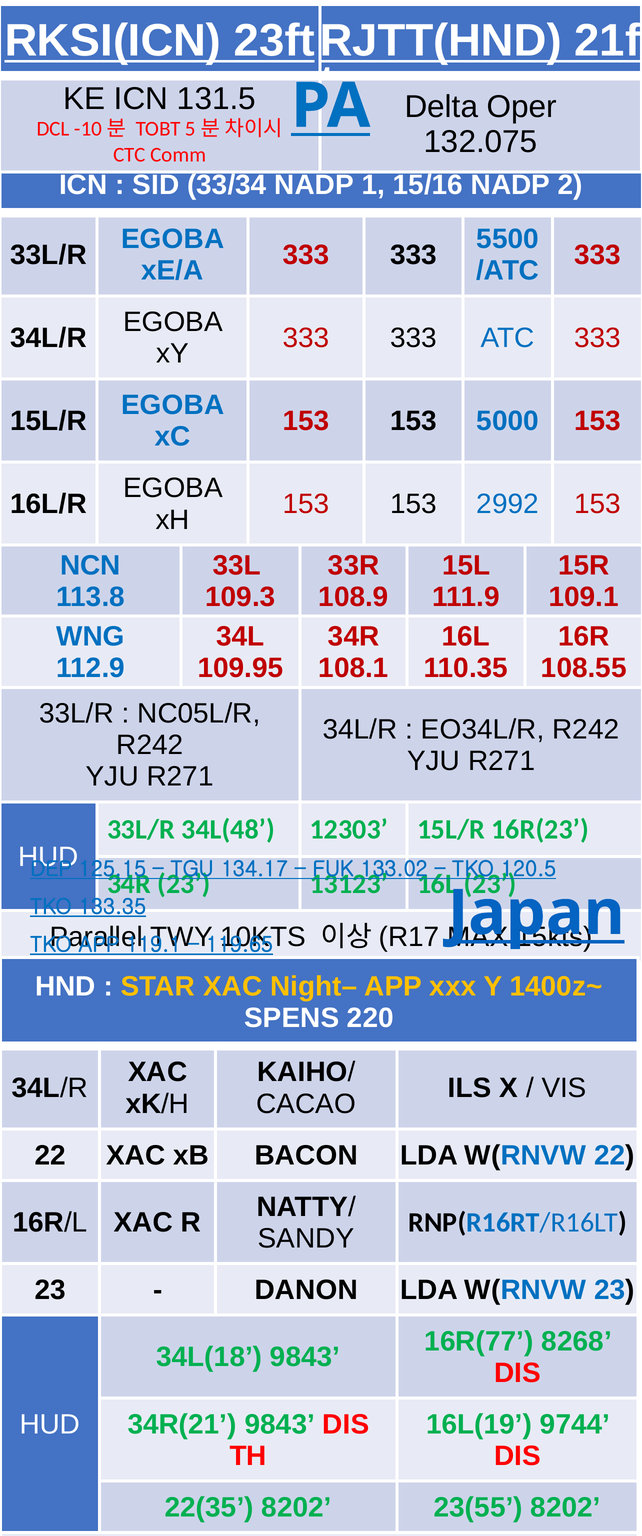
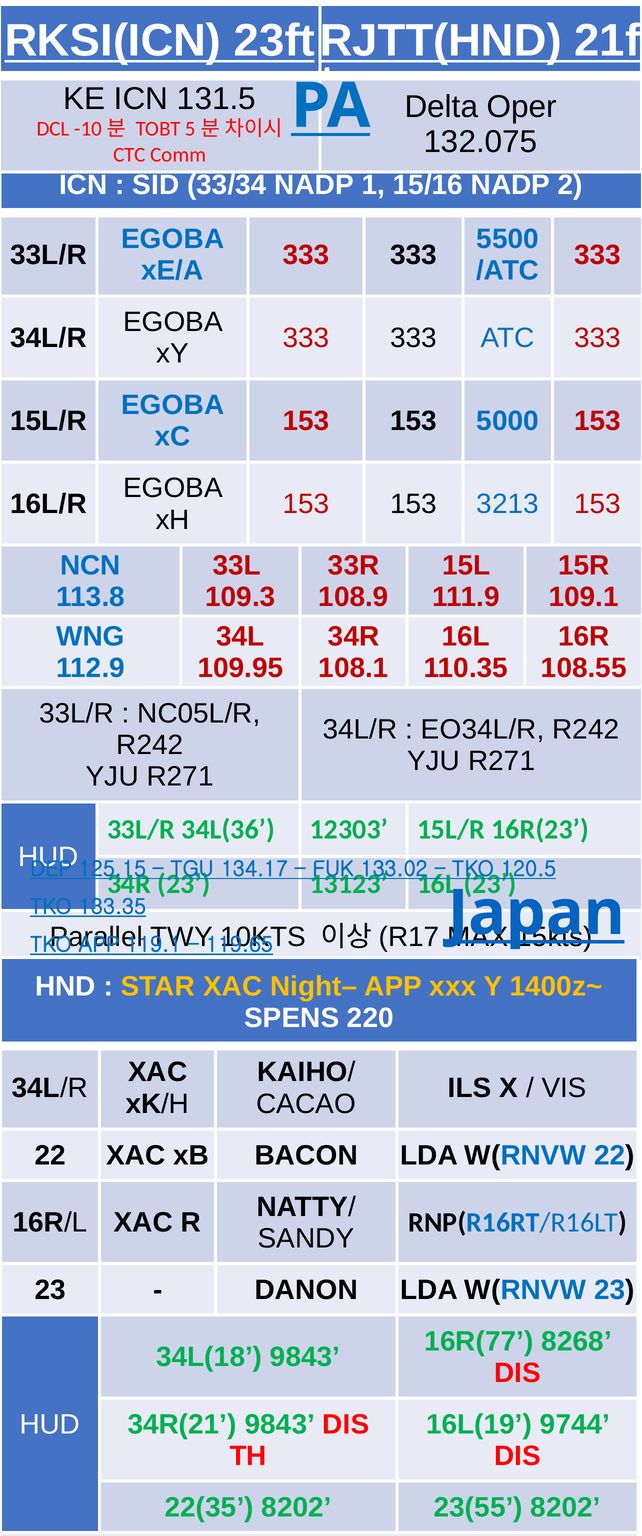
2992: 2992 -> 3213 (508, 504)
34L(48: 34L(48 -> 34L(36 (228, 830)
